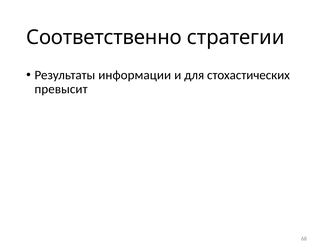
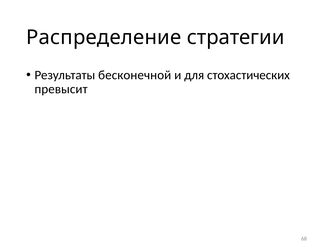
Соответственно: Соответственно -> Распределение (104, 37)
информации: информации -> бесконечной (135, 75)
